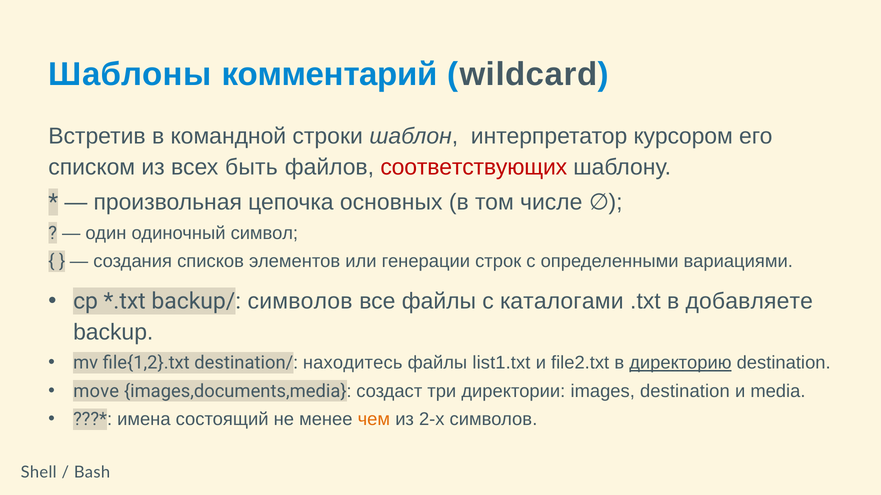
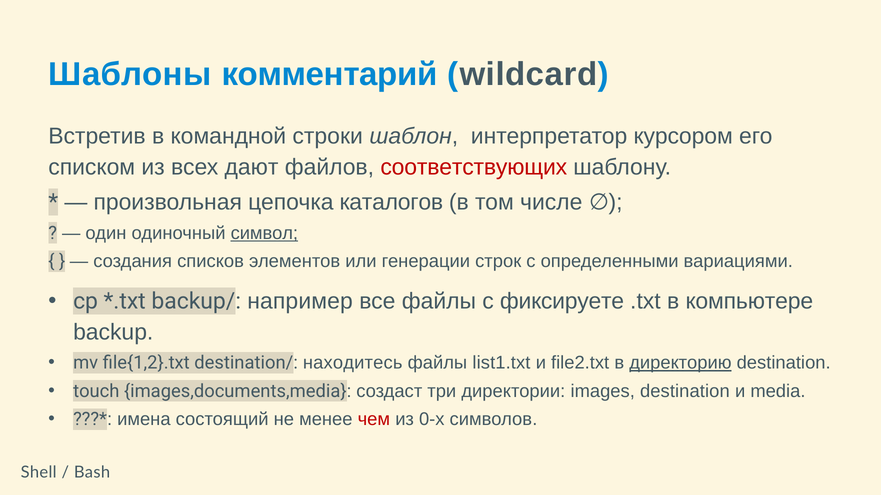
быть: быть -> дают (252, 167)
основных: основных -> каталогов (391, 203)
символ underline: none -> present (264, 233)
backup/ символов: символов -> например (300, 302)
каталогами: каталогами -> фиксируете (562, 302)
добавляете: добавляете -> компьютере (749, 302)
move: move -> touch (96, 392)
чем colour: orange -> red (374, 420)
2-х: 2-х -> 0-х (432, 420)
